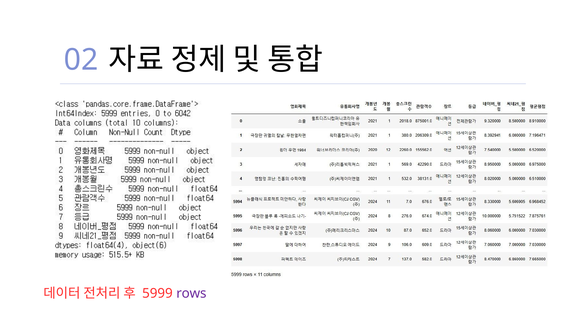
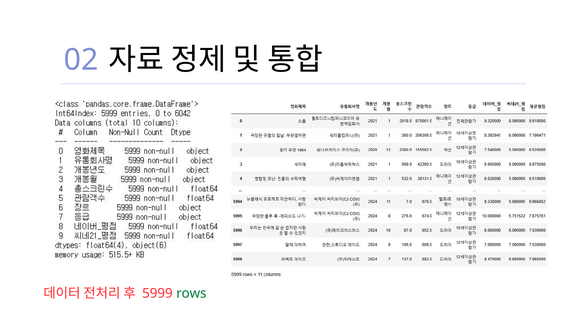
rows colour: purple -> green (191, 293)
